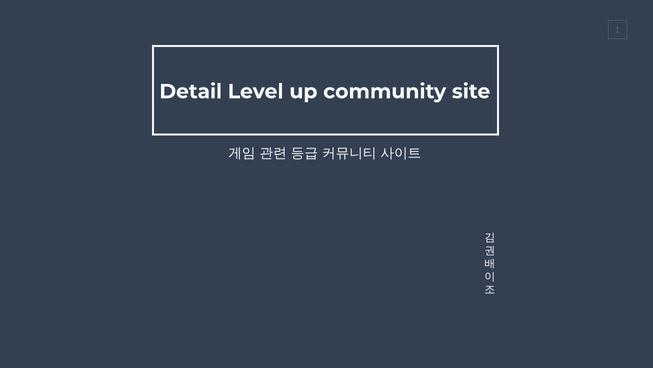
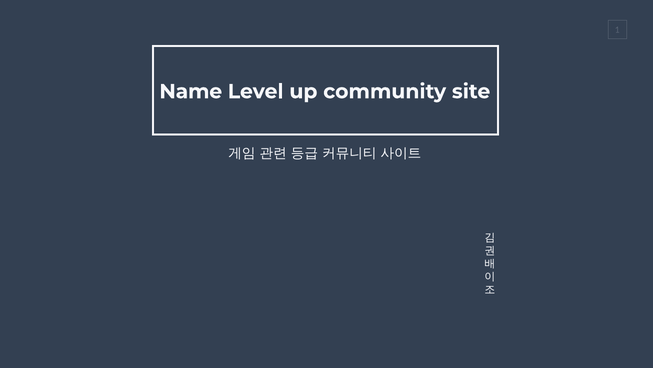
Detail: Detail -> Name (191, 91)
